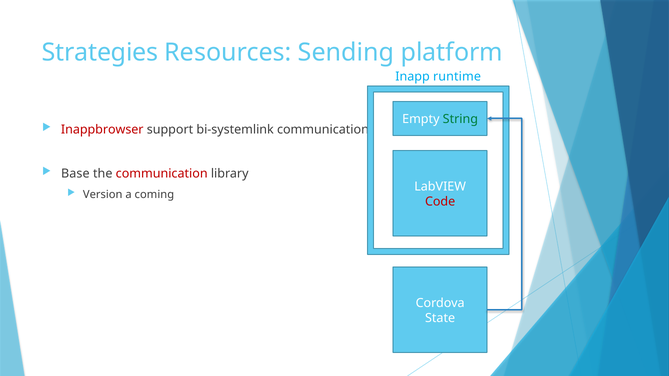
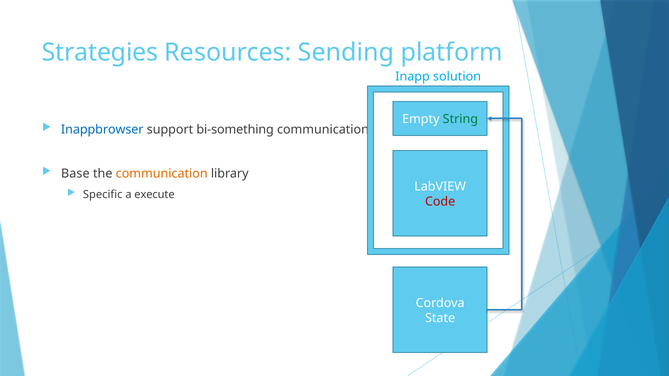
runtime: runtime -> solution (457, 76)
Inappbrowser colour: red -> blue (102, 129)
bi-systemlink: bi-systemlink -> bi-something (235, 129)
communication colour: red -> orange (162, 174)
Version: Version -> Specific (103, 195)
coming: coming -> execute (154, 195)
